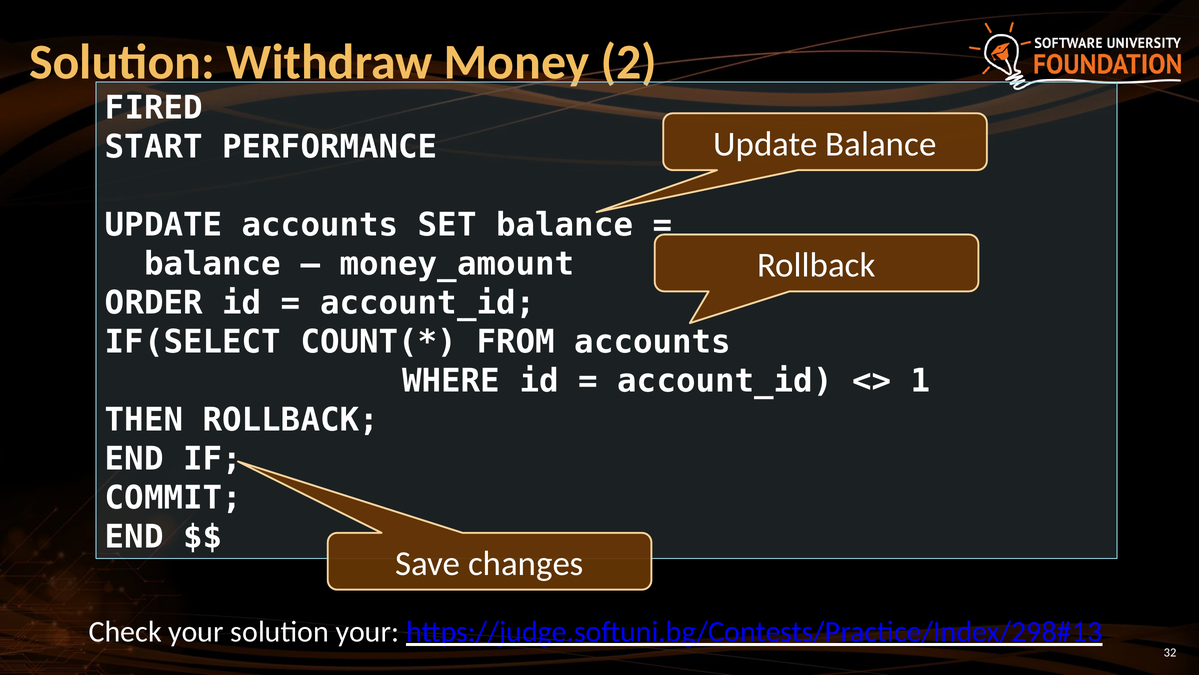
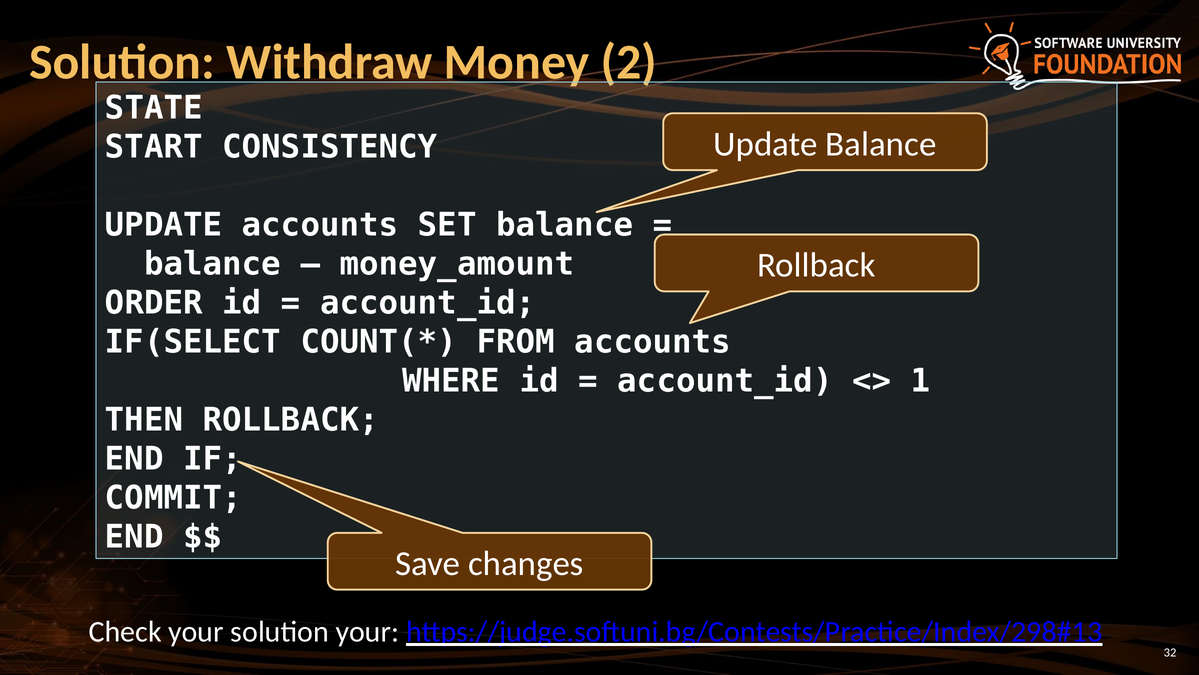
FIRED: FIRED -> STATE (154, 108)
PERFORMANCE: PERFORMANCE -> CONSISTENCY (330, 147)
